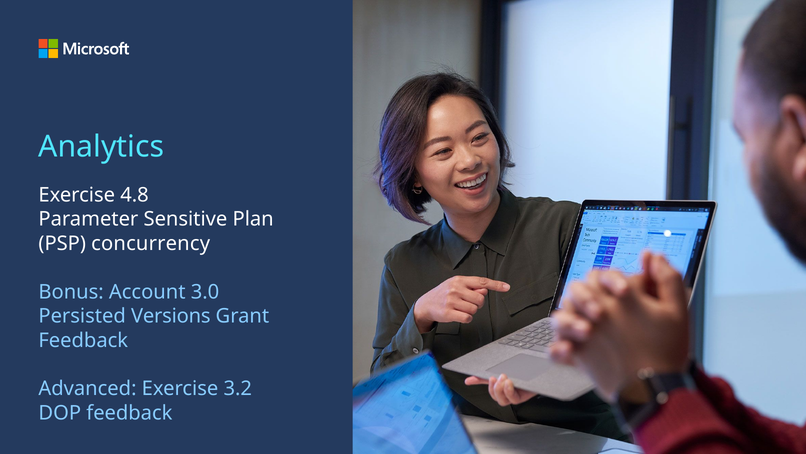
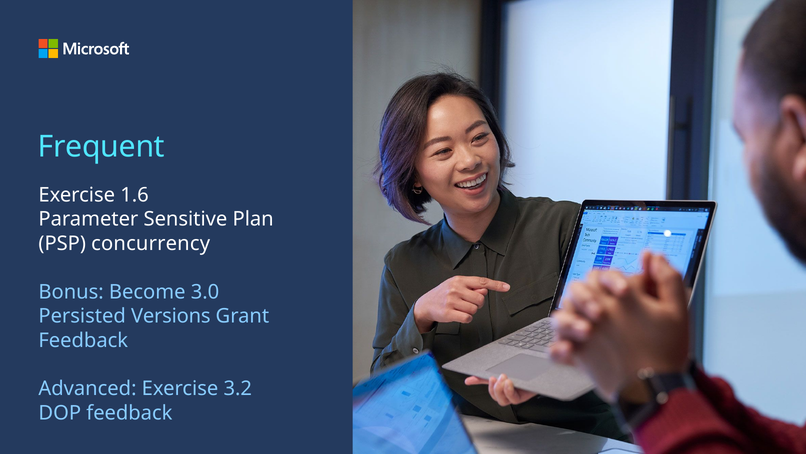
Analytics: Analytics -> Frequent (101, 147)
4.8: 4.8 -> 1.6 (134, 195)
Account: Account -> Become (147, 292)
